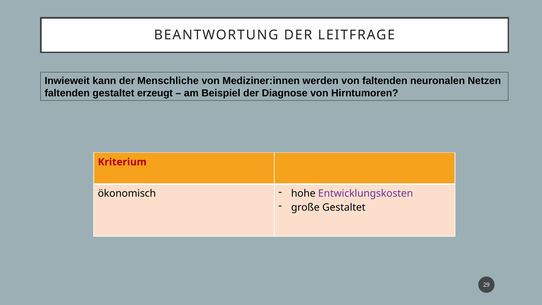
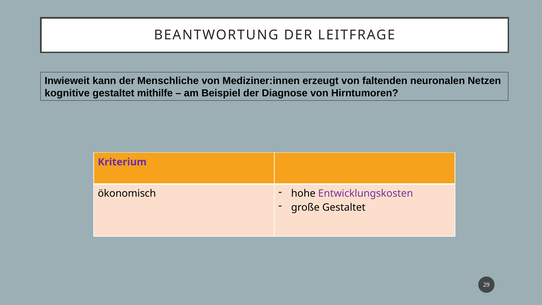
werden: werden -> erzeugt (321, 81)
faltenden: faltenden -> kognitive (67, 93)
erzeugt: erzeugt -> mithilfe (155, 93)
Kriterium colour: red -> purple (122, 162)
